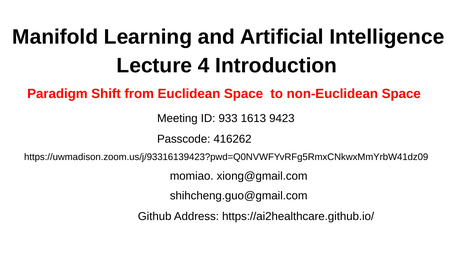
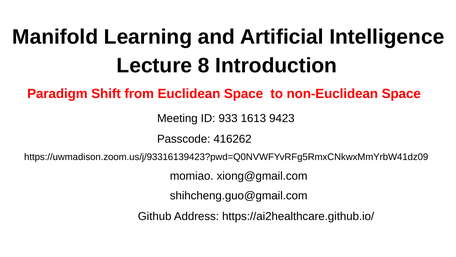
4: 4 -> 8 (204, 66)
